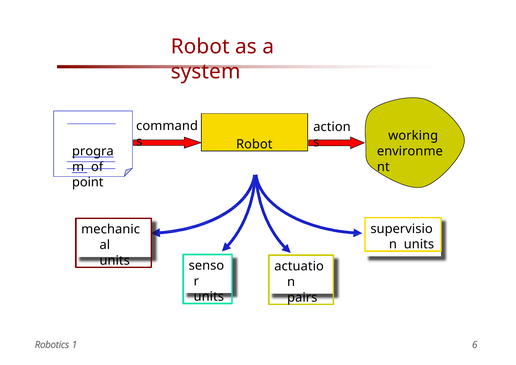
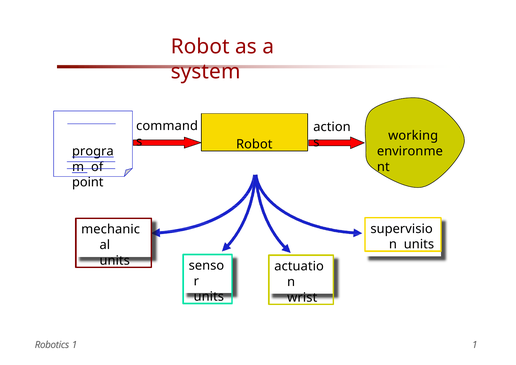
pairs: pairs -> wrist (302, 297)
1 6: 6 -> 1 (475, 345)
